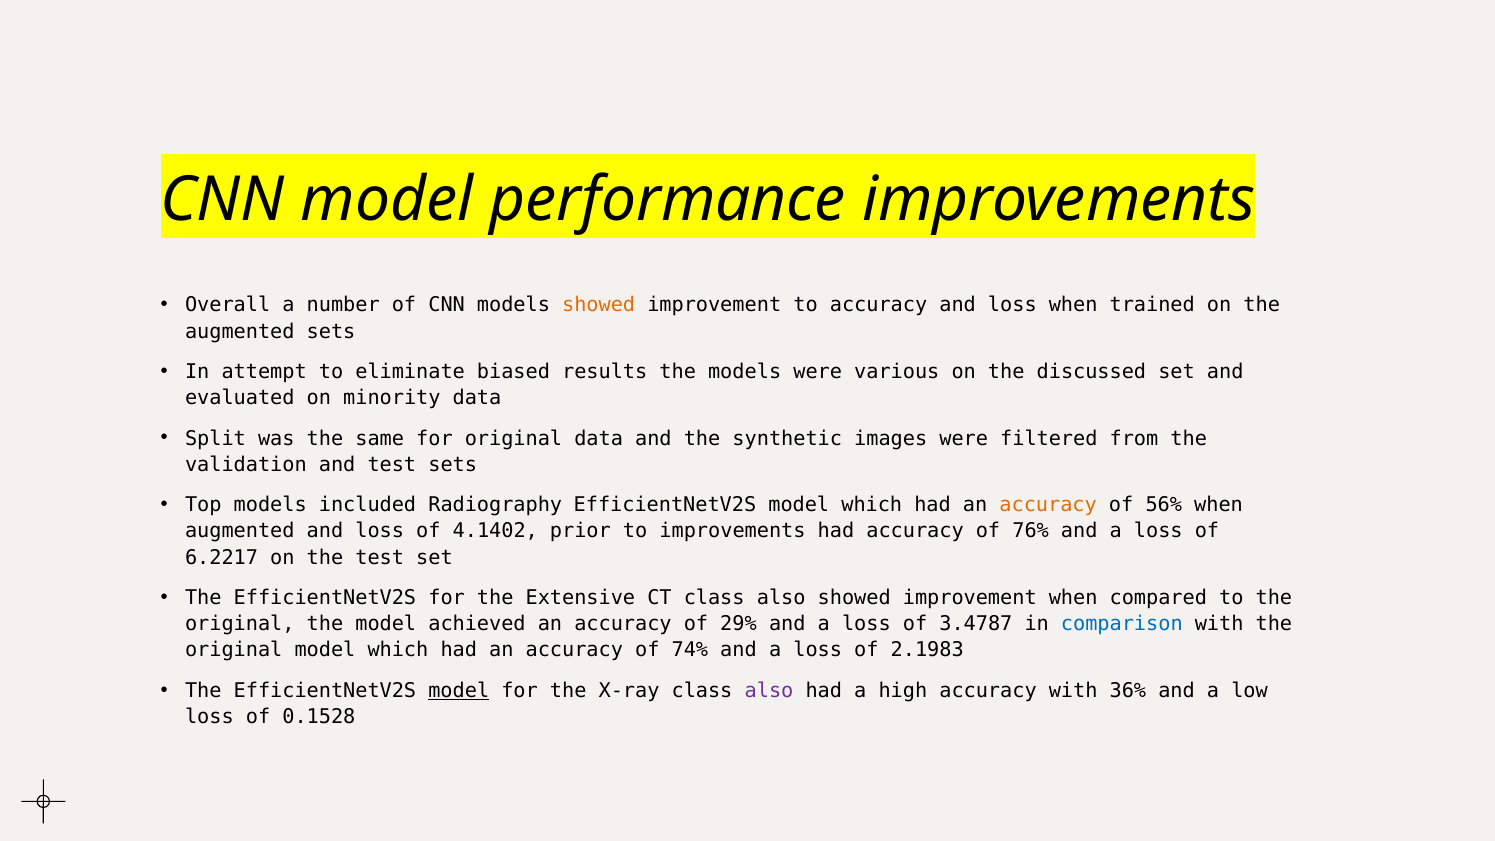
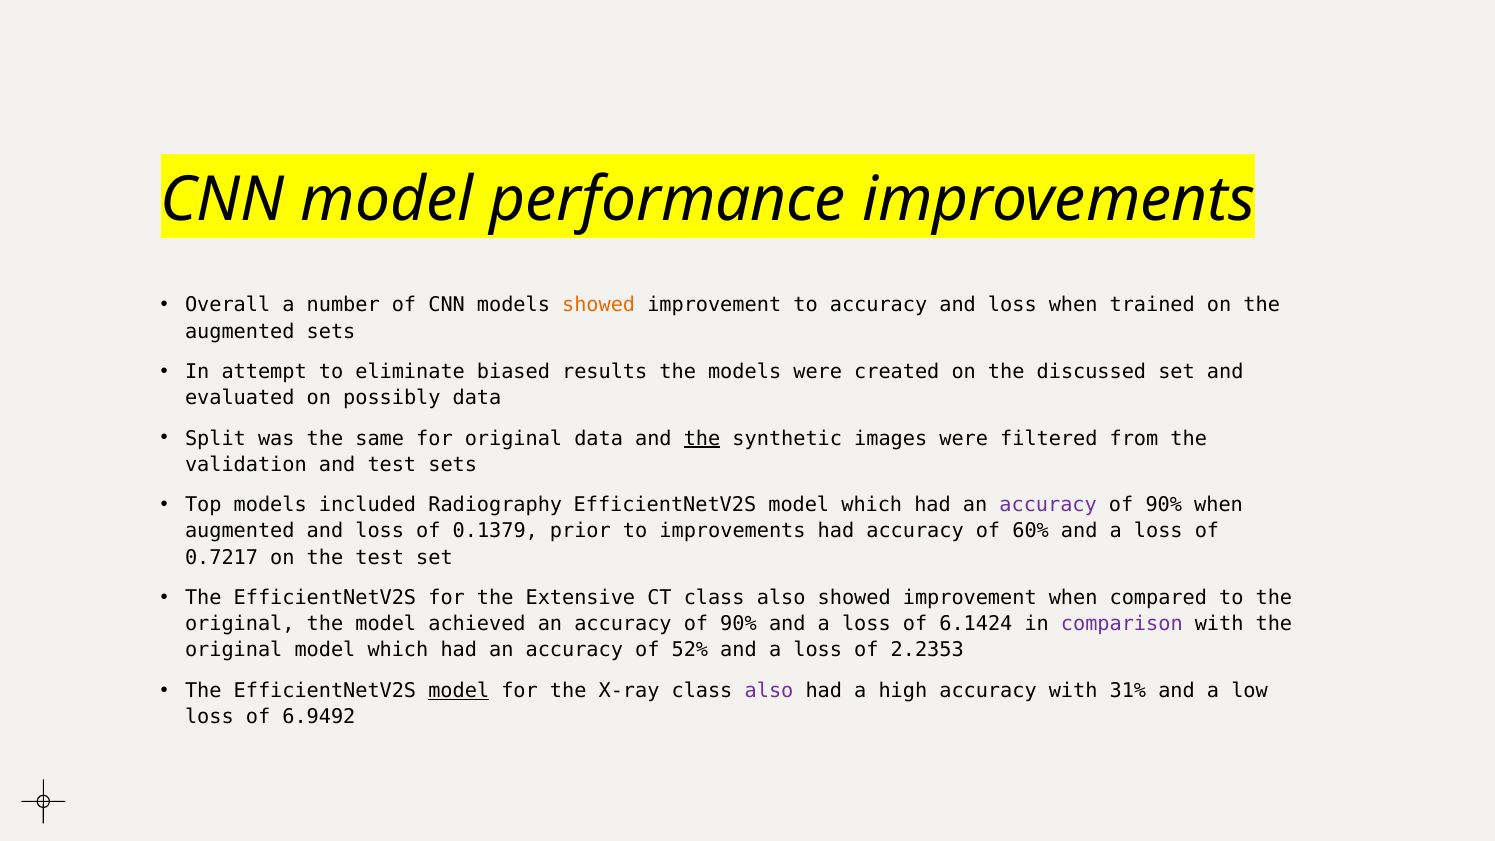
various: various -> created (897, 372)
minority: minority -> possibly (392, 398)
the underline: none -> present (702, 438)
accuracy colour: orange -> purple (1048, 505)
56%: 56% -> 90% (1164, 505)
4.1402: 4.1402 -> 0.1379 (495, 531)
76%: 76% -> 60% (1031, 531)
6.2217: 6.2217 -> 0.7217 (222, 557)
29%: 29% -> 90% (739, 624)
3.4787: 3.4787 -> 6.1424 (976, 624)
comparison colour: blue -> purple (1122, 624)
74%: 74% -> 52% (690, 650)
2.1983: 2.1983 -> 2.2353 (927, 650)
36%: 36% -> 31% (1128, 690)
0.1528: 0.1528 -> 6.9492 (319, 717)
